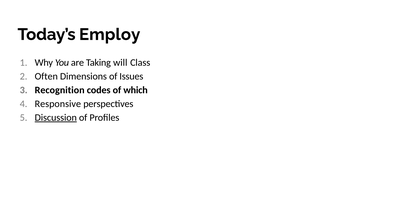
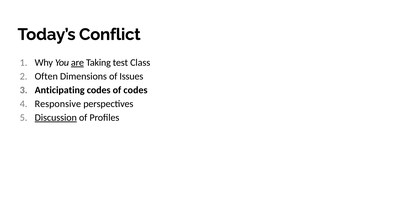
Employ: Employ -> Conflict (110, 34)
are underline: none -> present (77, 63)
will: will -> test (120, 63)
Recognition: Recognition -> Anticipating (60, 90)
of which: which -> codes (135, 90)
